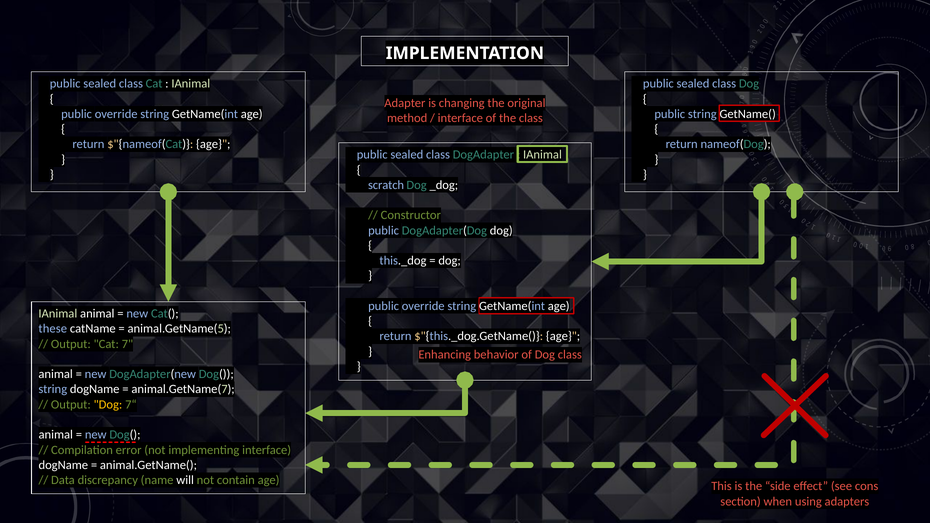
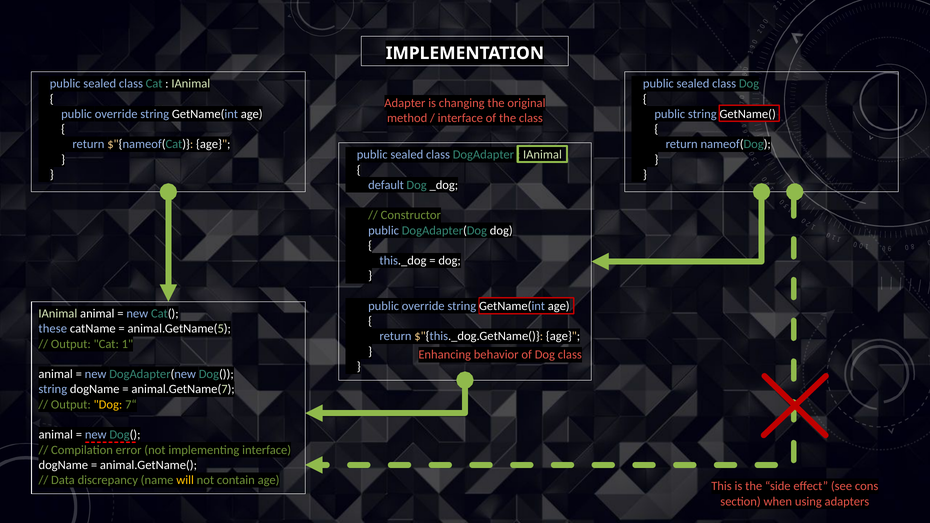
scratch: scratch -> default (386, 185)
7: 7 -> 1 (127, 344)
will colour: white -> yellow (185, 480)
